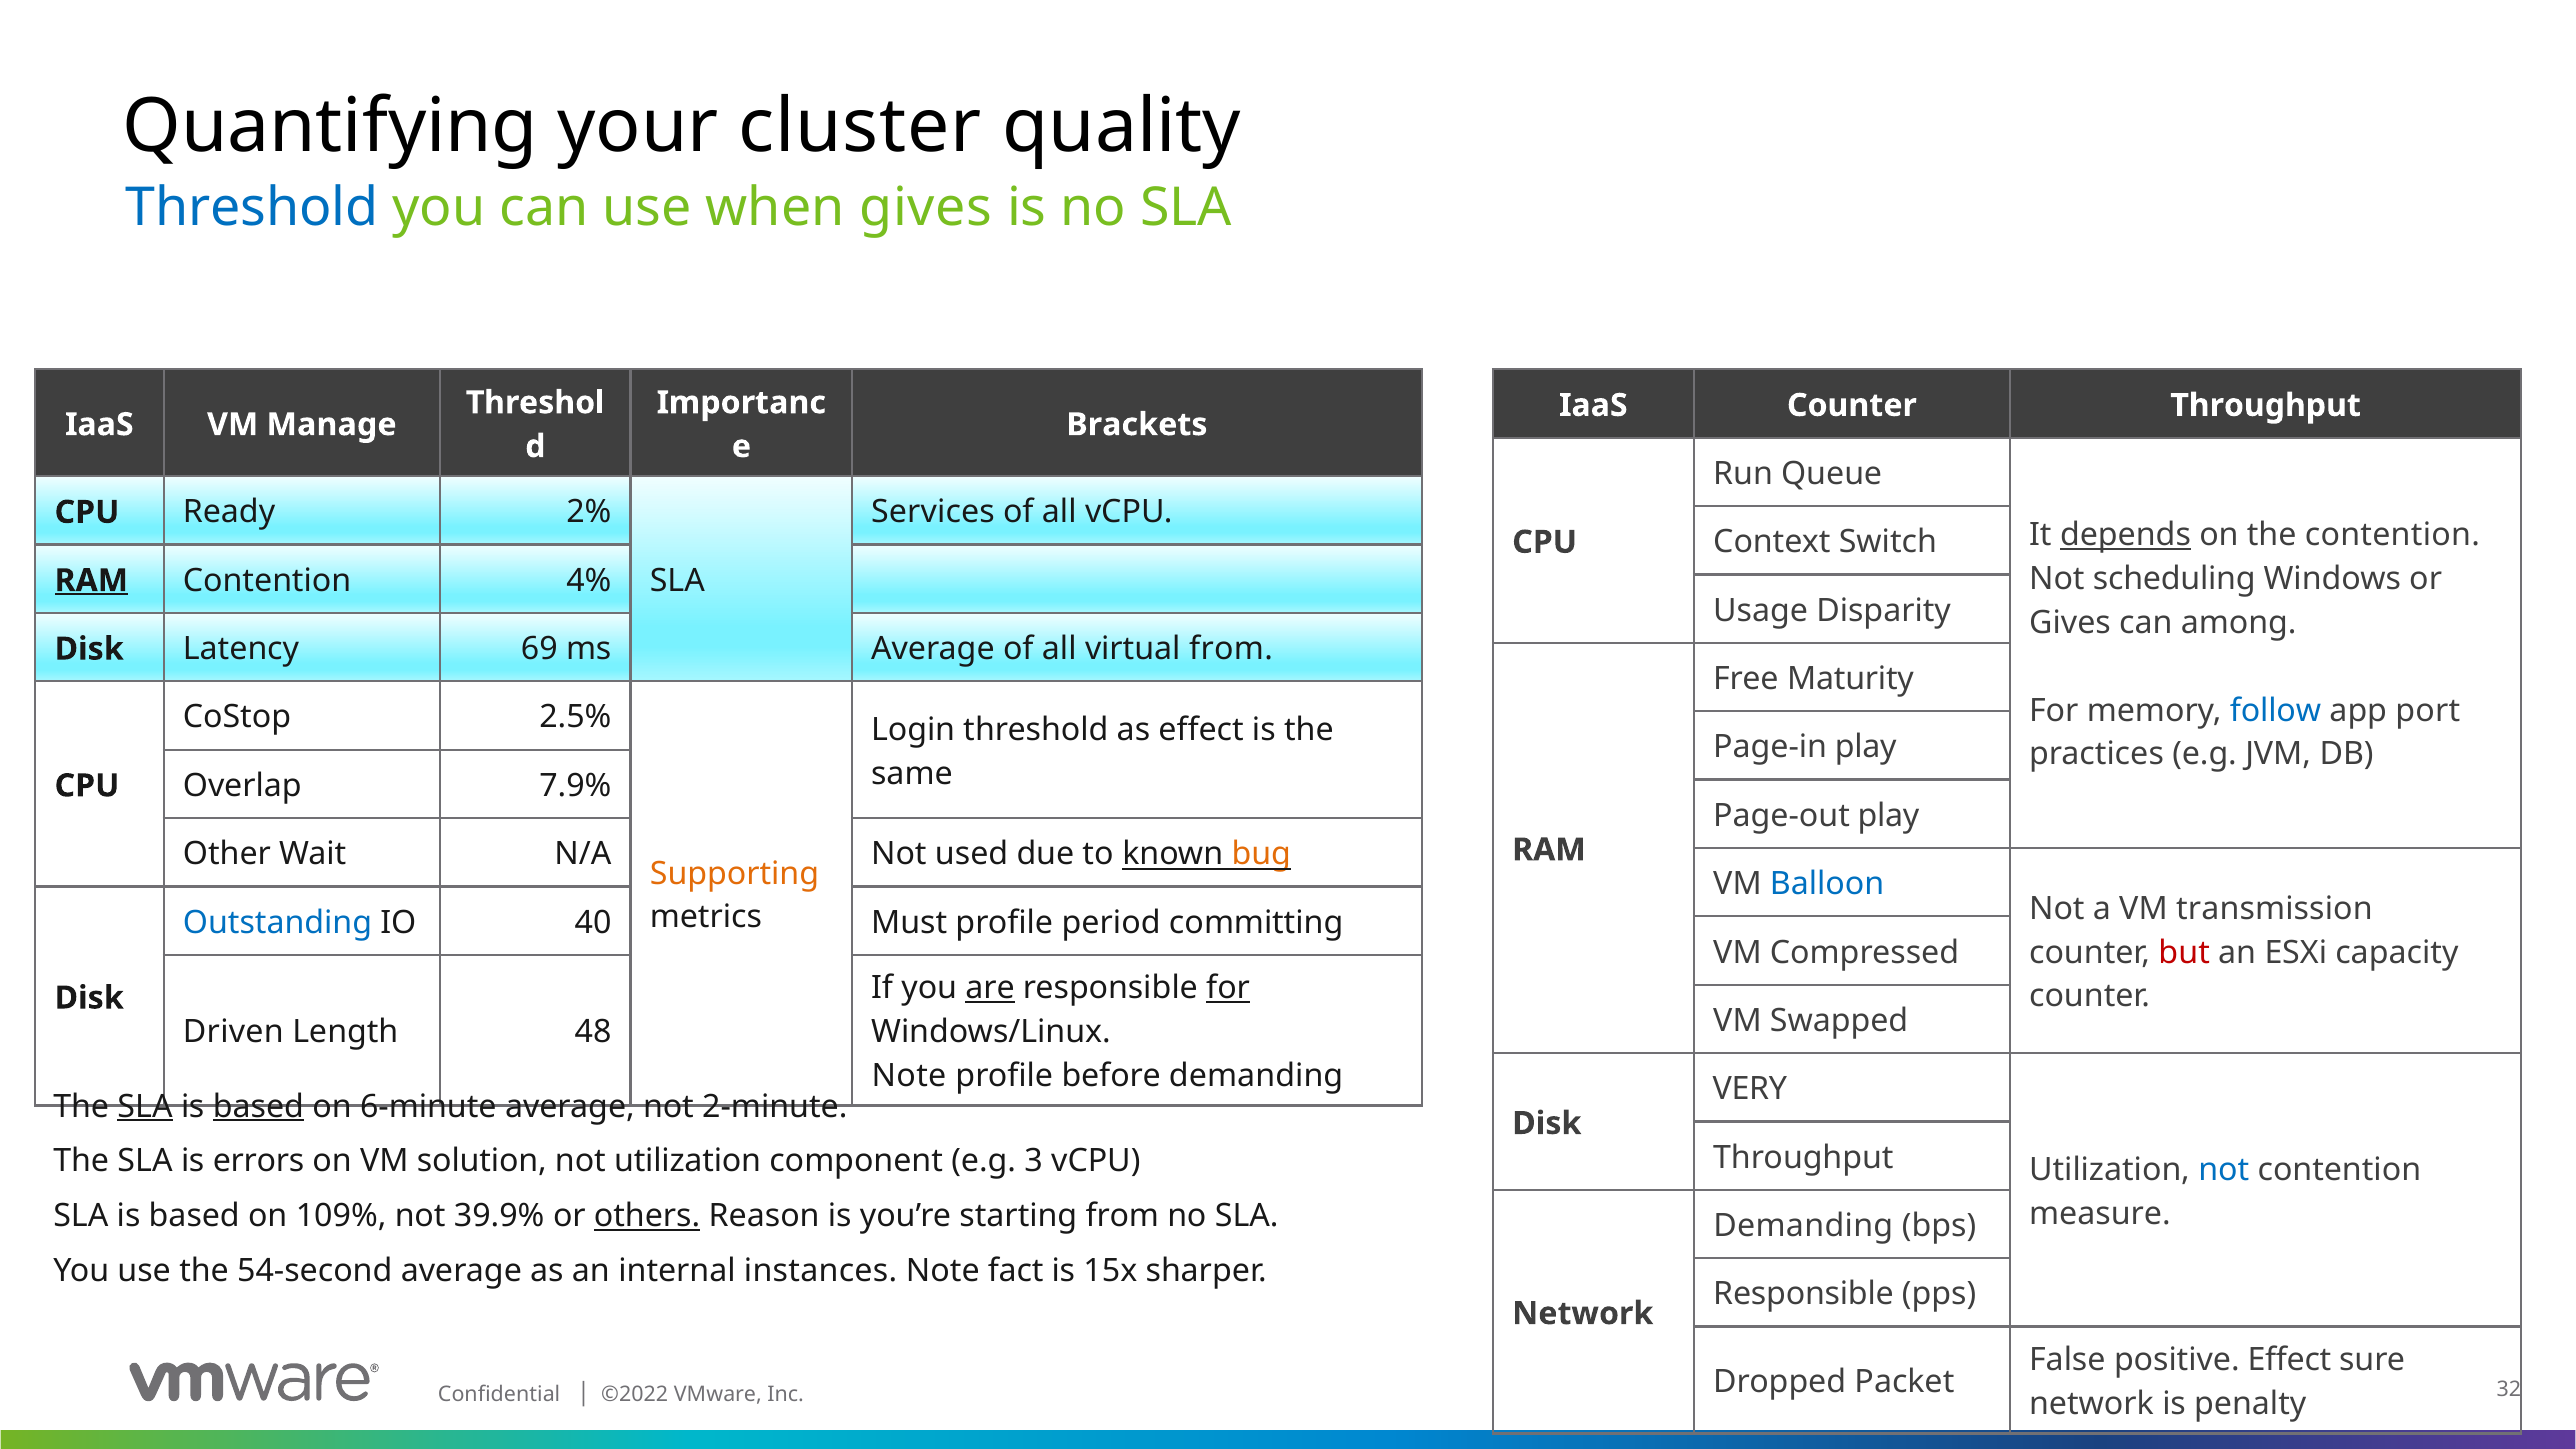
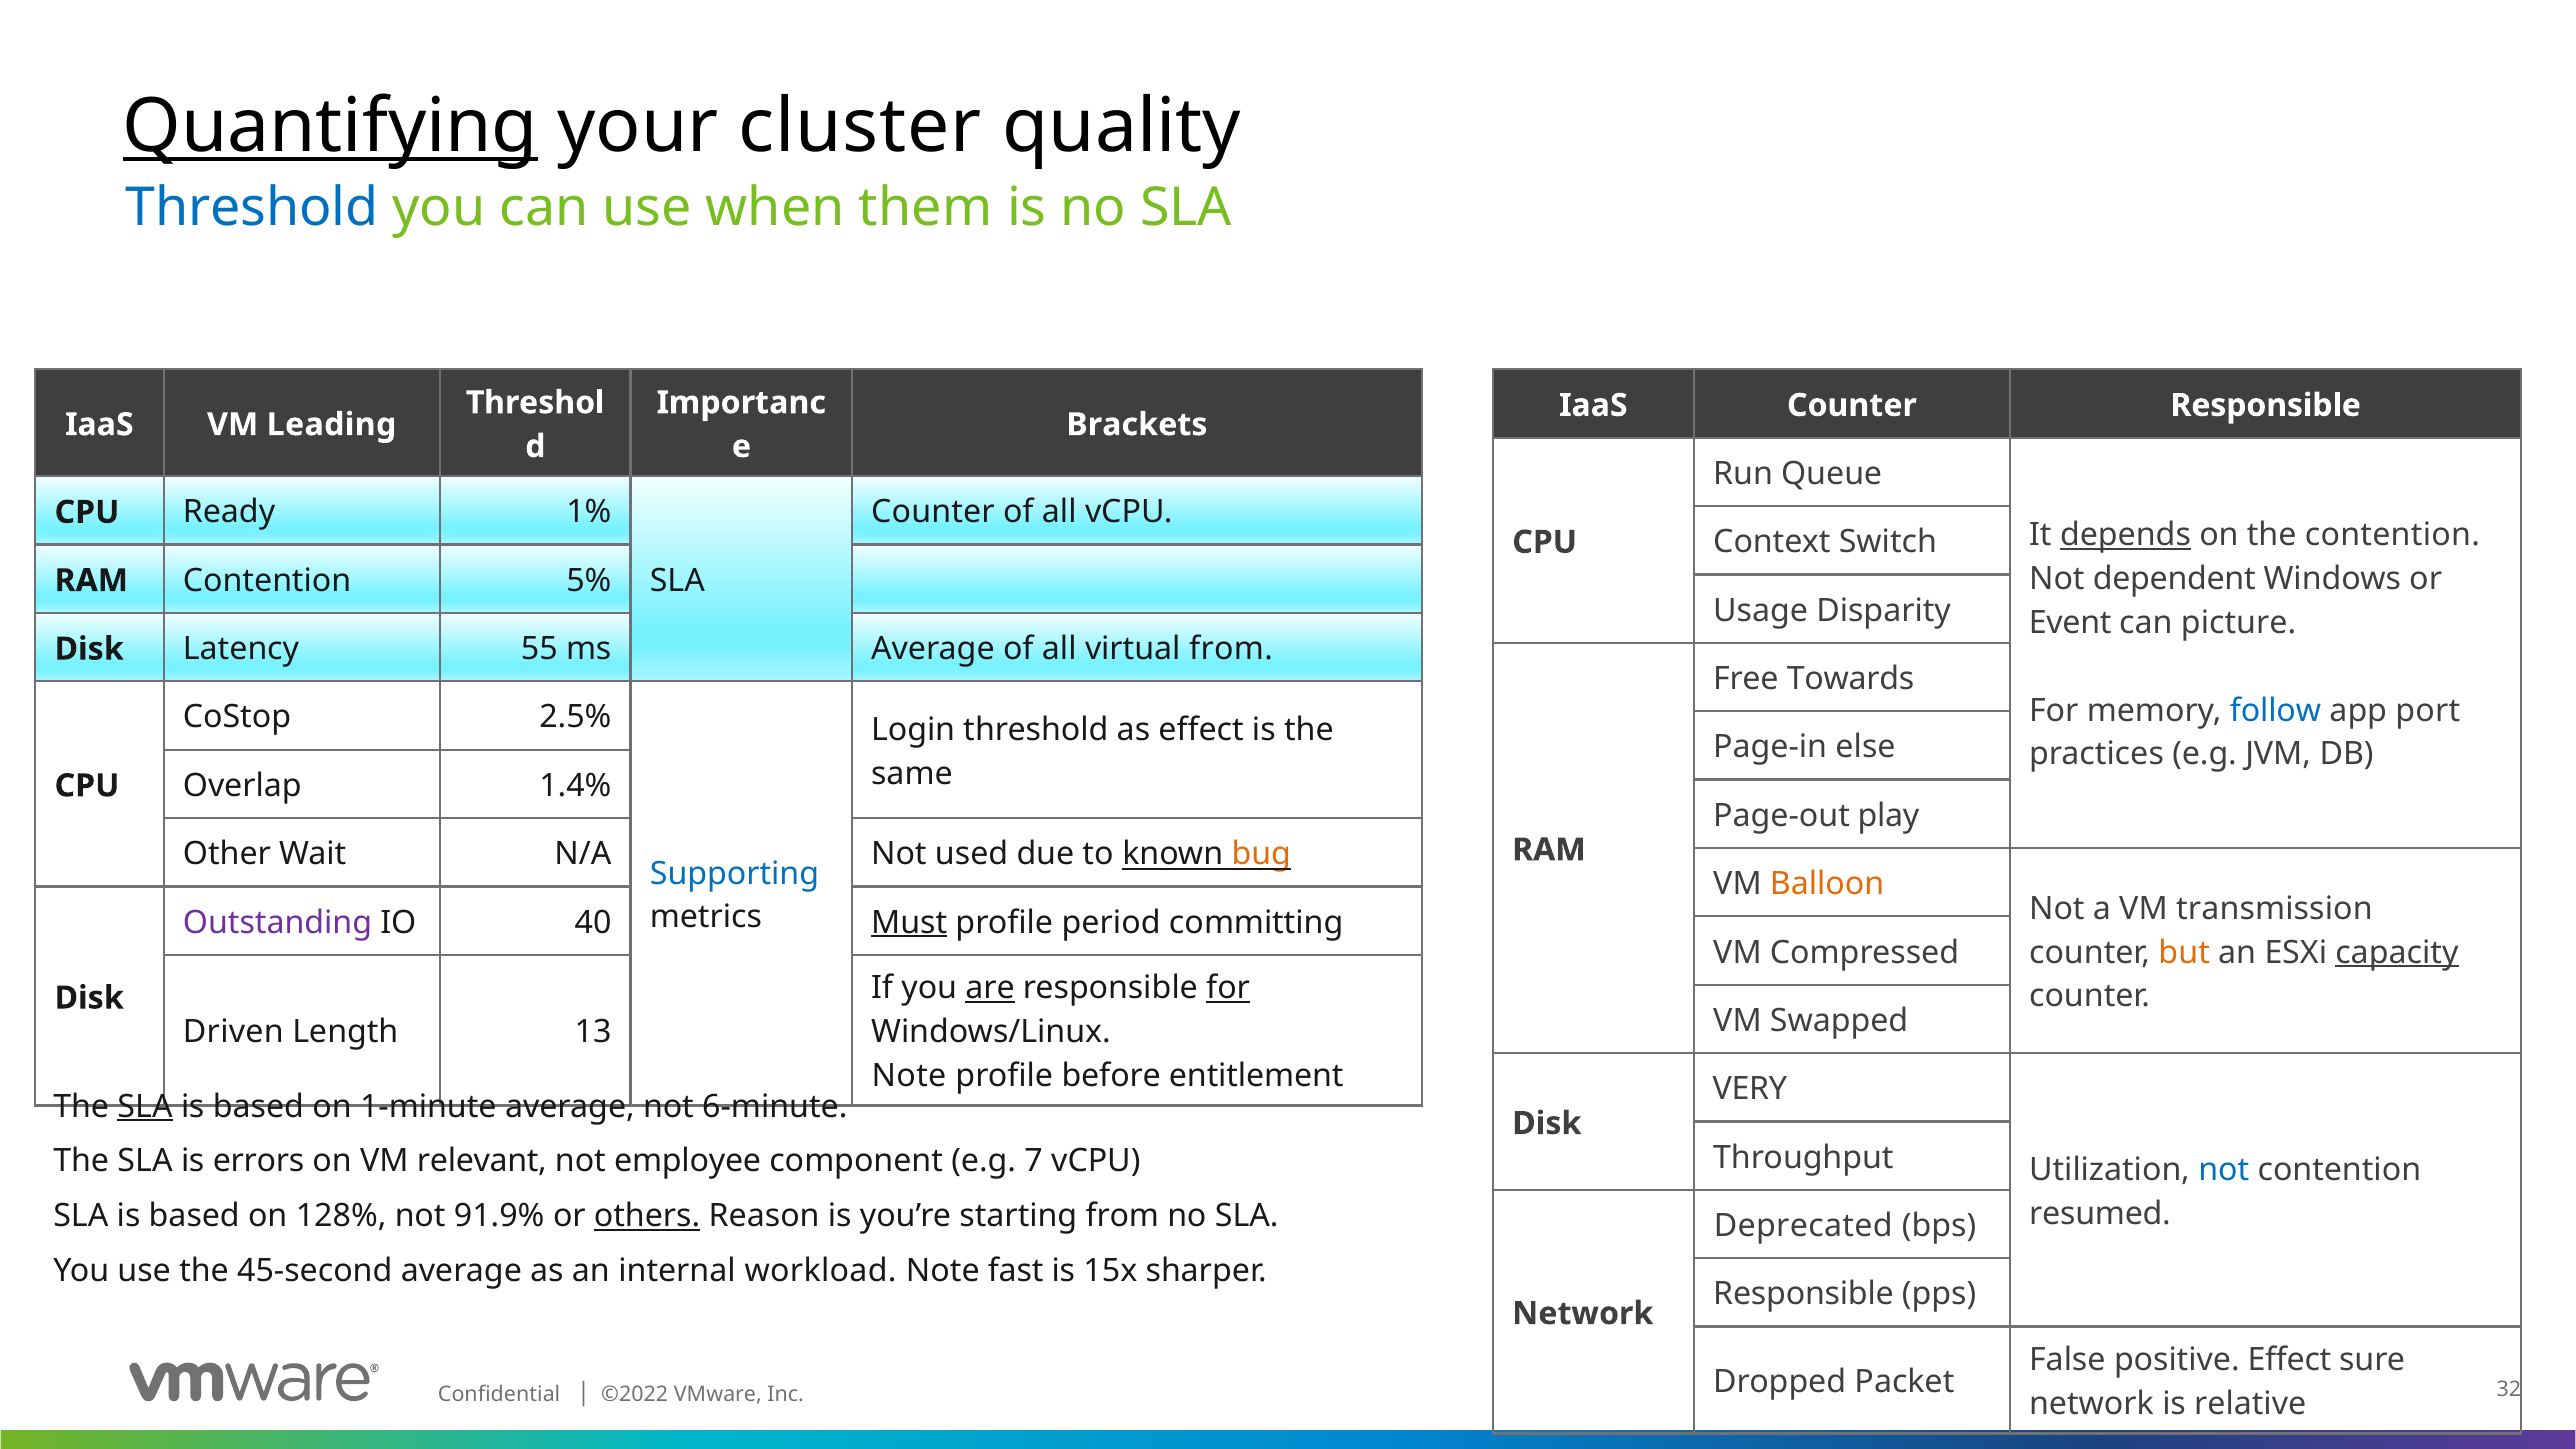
Quantifying underline: none -> present (330, 127)
when gives: gives -> them (926, 207)
Counter Throughput: Throughput -> Responsible (2266, 405)
Manage: Manage -> Leading (331, 425)
Services: Services -> Counter (933, 512)
2%: 2% -> 1% (589, 512)
scheduling: scheduling -> dependent (2174, 579)
RAM underline: present -> none (91, 581)
4%: 4% -> 5% (589, 581)
Gives: Gives -> Event (2070, 623)
among: among -> picture (2239, 623)
69: 69 -> 55 (539, 649)
Maturity: Maturity -> Towards (1851, 679)
Page-in play: play -> else (1866, 747)
7.9%: 7.9% -> 1.4% (575, 786)
Supporting colour: orange -> blue (735, 873)
Balloon colour: blue -> orange (1827, 884)
Outstanding colour: blue -> purple (278, 923)
Must underline: none -> present (909, 923)
but colour: red -> orange (2184, 952)
capacity underline: none -> present (2397, 952)
48: 48 -> 13 (593, 1032)
before demanding: demanding -> entitlement (1256, 1076)
based underline: present -> none (258, 1106)
6-minute: 6-minute -> 1-minute (428, 1106)
2-minute: 2-minute -> 6-minute (775, 1106)
solution: solution -> relevant (482, 1161)
not utilization: utilization -> employee (688, 1161)
3: 3 -> 7 (1034, 1161)
measure: measure -> resumed (2100, 1214)
109%: 109% -> 128% (341, 1216)
39.9%: 39.9% -> 91.9% (499, 1216)
Demanding: Demanding -> Deprecated (1803, 1226)
54-second: 54-second -> 45-second (315, 1271)
instances: instances -> workload (821, 1271)
fact: fact -> fast (1016, 1271)
penalty: penalty -> relative (2250, 1404)
